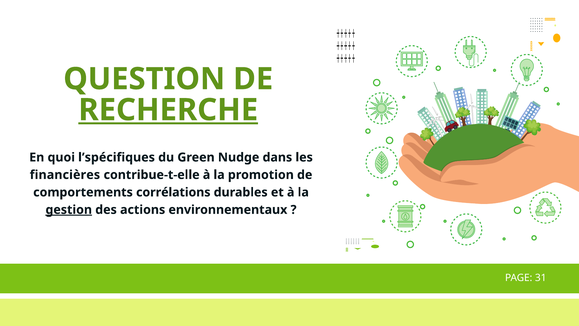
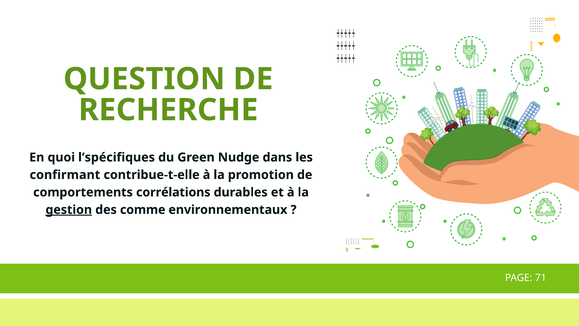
RECHERCHE underline: present -> none (168, 110)
financières: financières -> confirmant (65, 175)
actions: actions -> comme (143, 210)
31: 31 -> 71 (541, 277)
